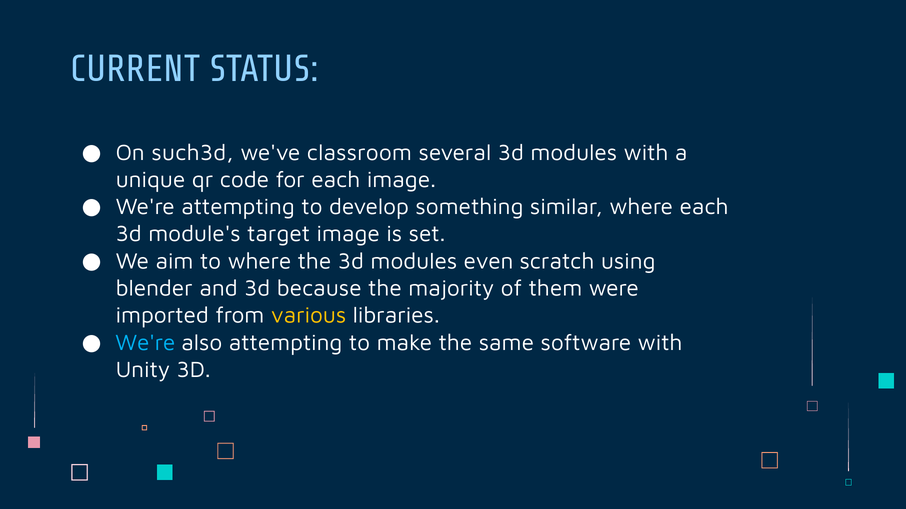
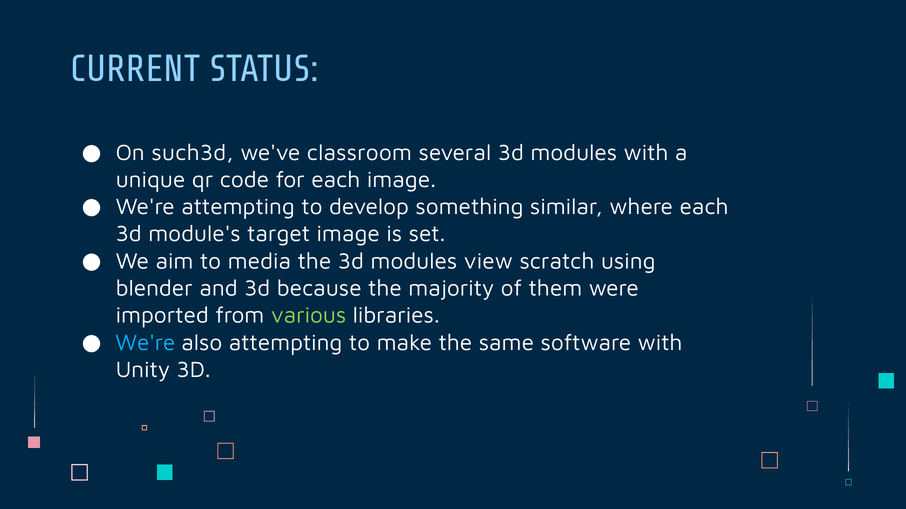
to where: where -> media (259, 261)
even: even -> view (488, 261)
various colour: yellow -> light green (309, 316)
